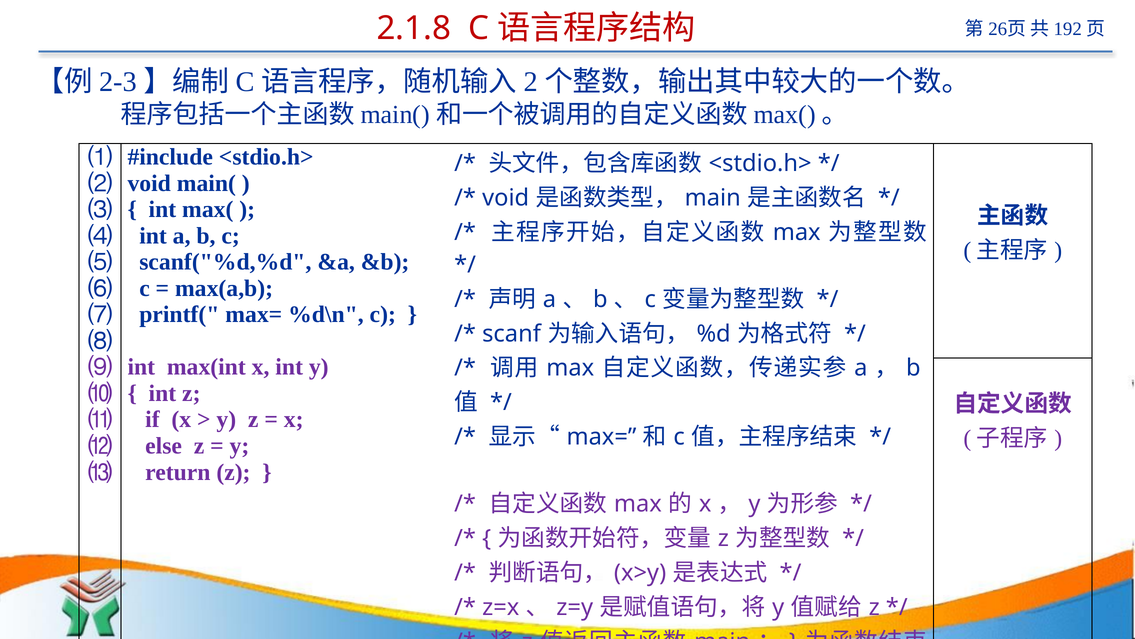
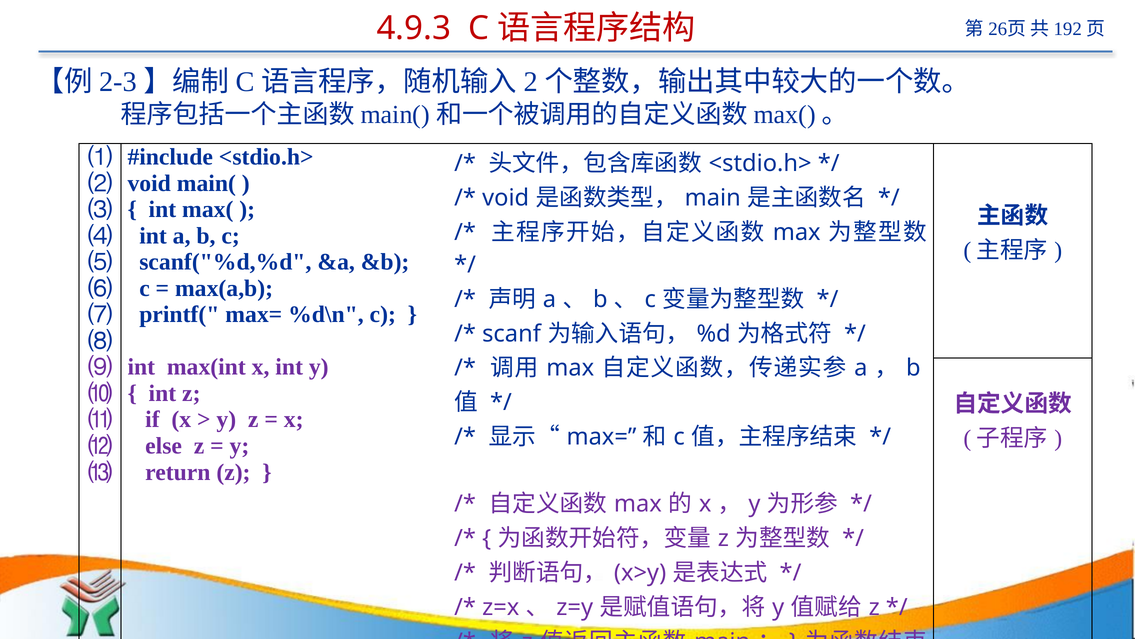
2.1.8: 2.1.8 -> 4.9.3 (414, 28)
